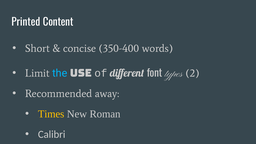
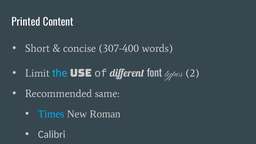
350-400: 350-400 -> 307-400 (119, 48)
away: away -> same (107, 94)
Times colour: yellow -> light blue (51, 114)
